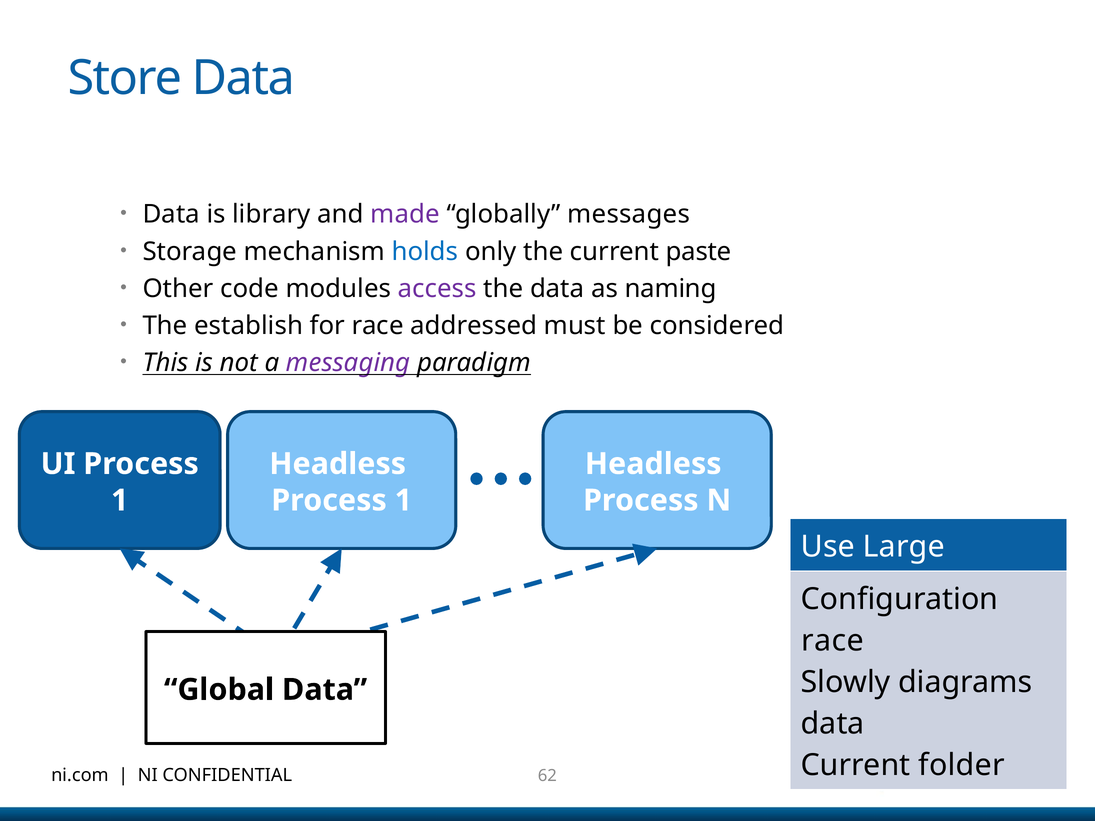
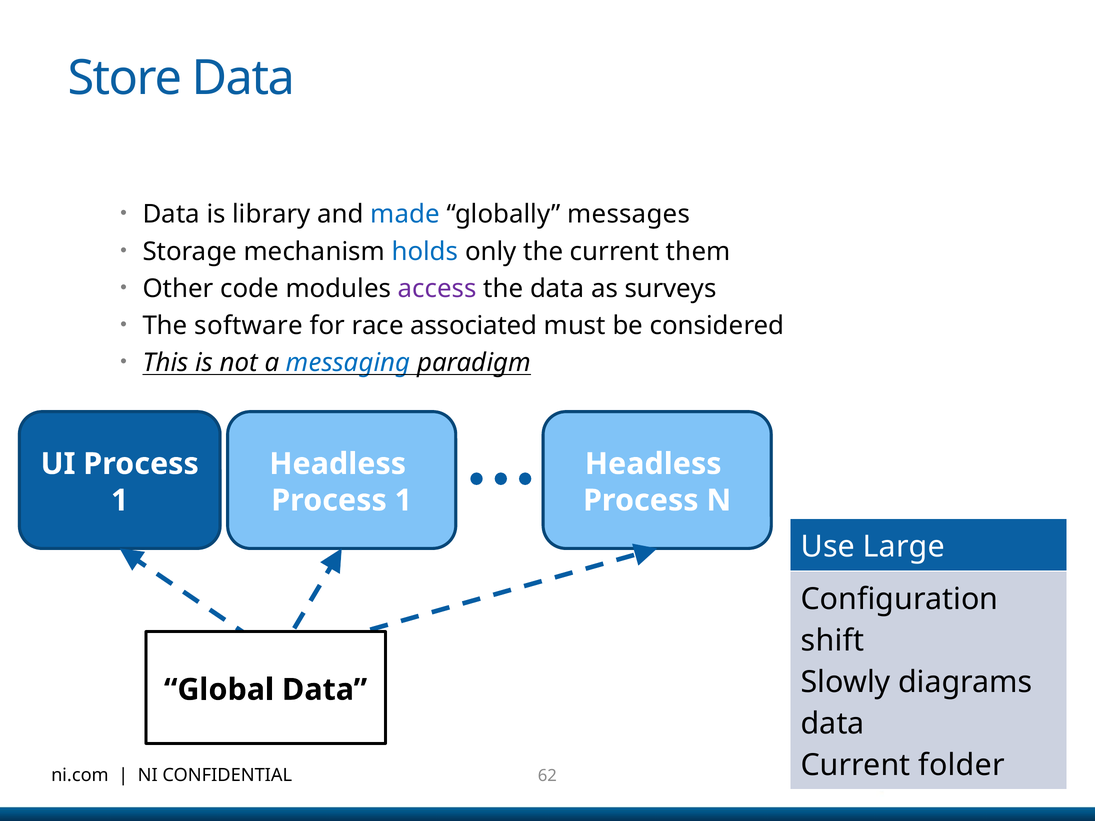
made colour: purple -> blue (405, 214)
paste: paste -> them (698, 252)
naming: naming -> surveys (671, 289)
establish: establish -> software (249, 326)
addressed: addressed -> associated (474, 326)
messaging colour: purple -> blue (348, 363)
race: race -> shift (833, 641)
